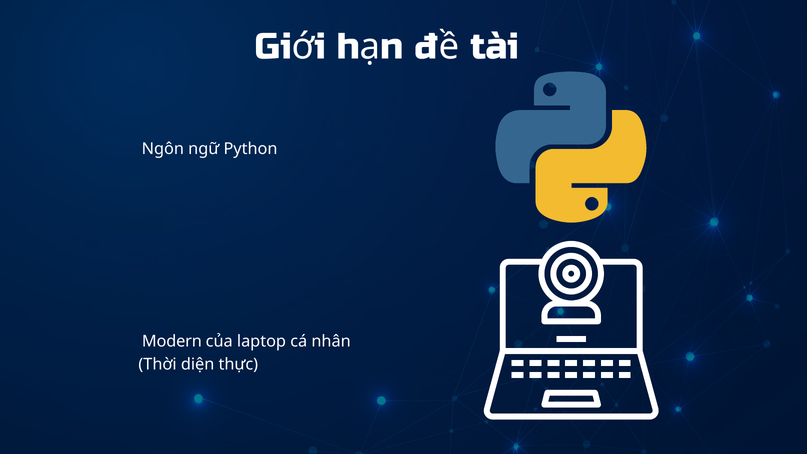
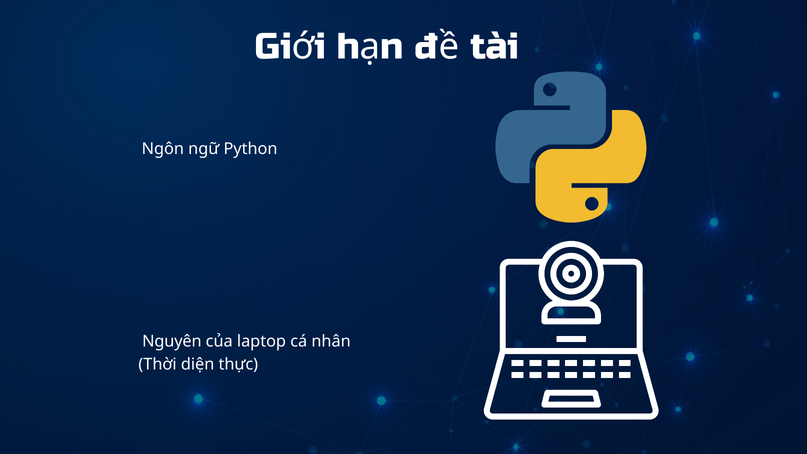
Modern: Modern -> Nguyên (172, 341)
